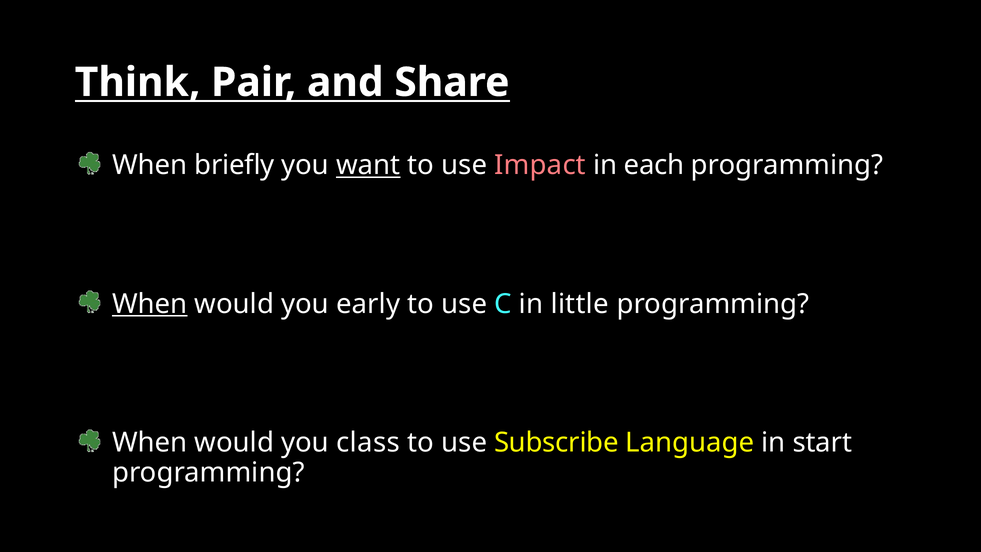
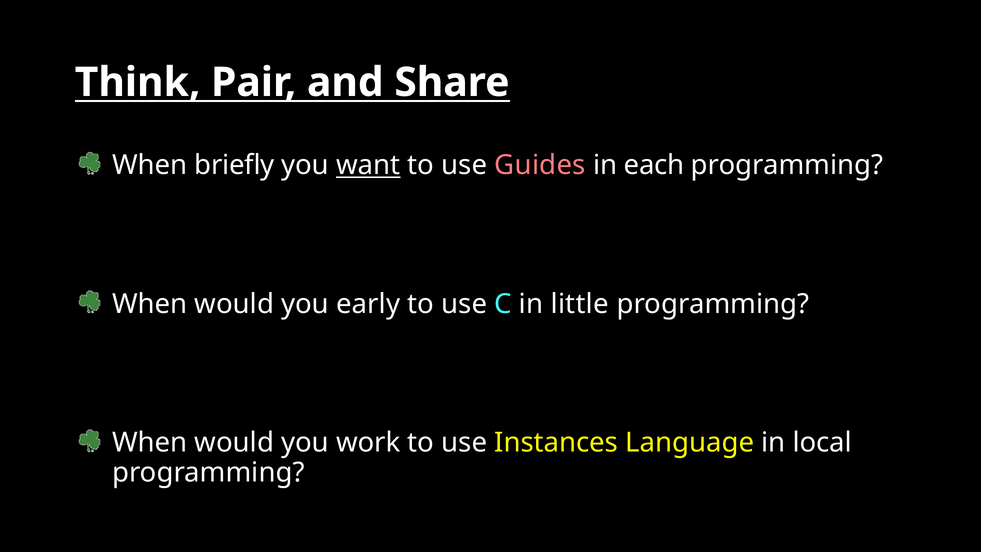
Impact: Impact -> Guides (540, 165)
When underline: present -> none (150, 304)
class: class -> work (368, 442)
Subscribe: Subscribe -> Instances (556, 442)
start: start -> local (822, 442)
